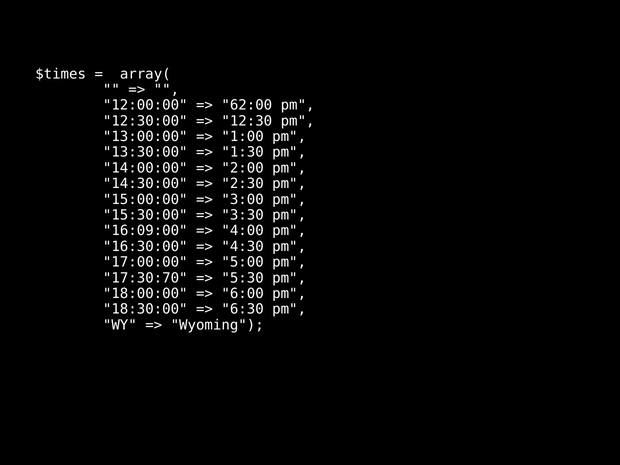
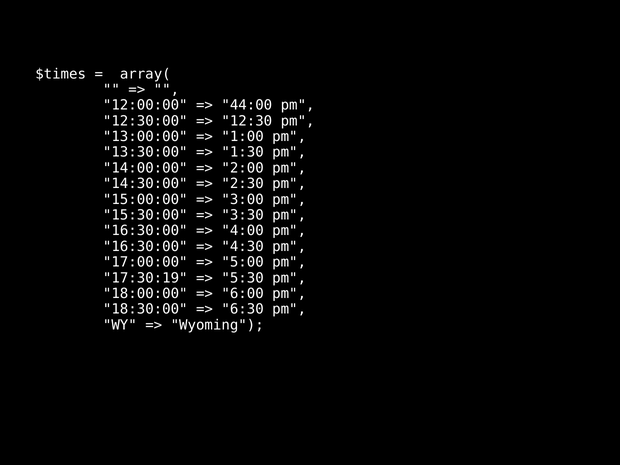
62:00: 62:00 -> 44:00 (247, 105)
16:09:00: 16:09:00 -> 16:30:00 (145, 231)
17:30:70: 17:30:70 -> 17:30:19 (145, 278)
